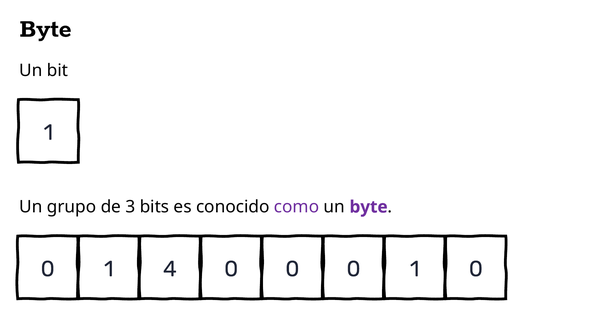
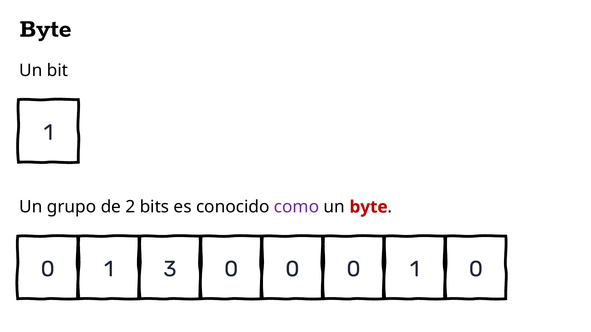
3: 3 -> 2 (130, 207)
byte colour: purple -> red (369, 207)
4: 4 -> 3 (170, 269)
